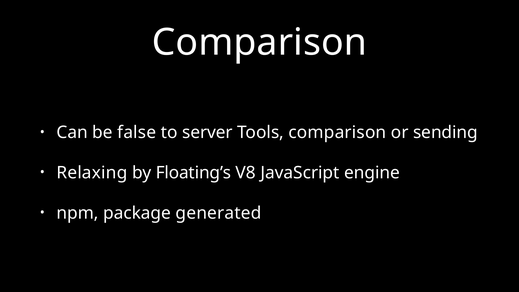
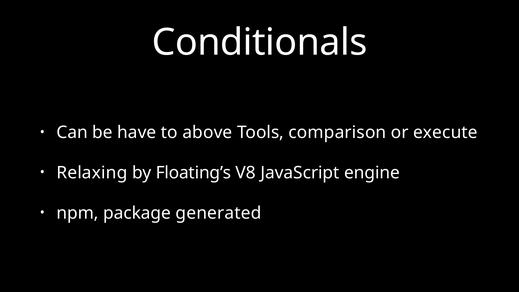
Comparison: Comparison -> Conditionals (260, 43)
false: false -> have (137, 133)
server: server -> above (207, 133)
sending: sending -> execute (445, 133)
